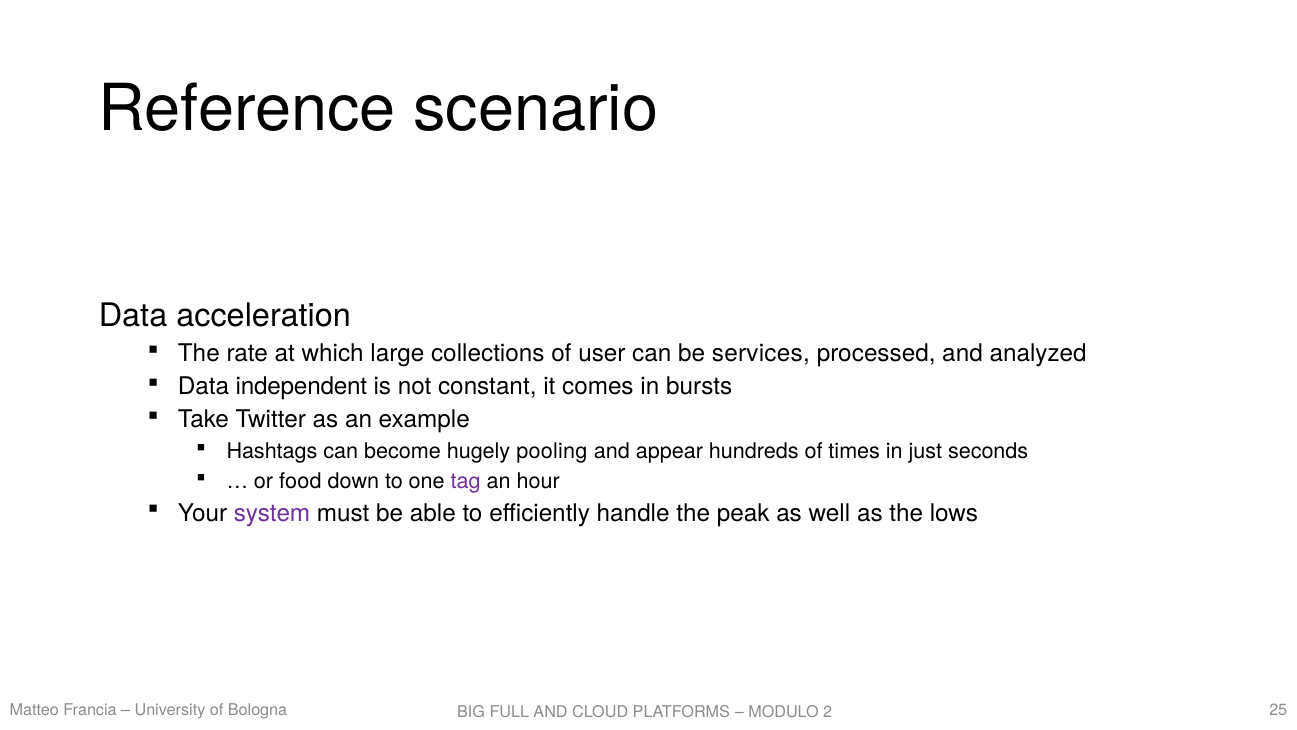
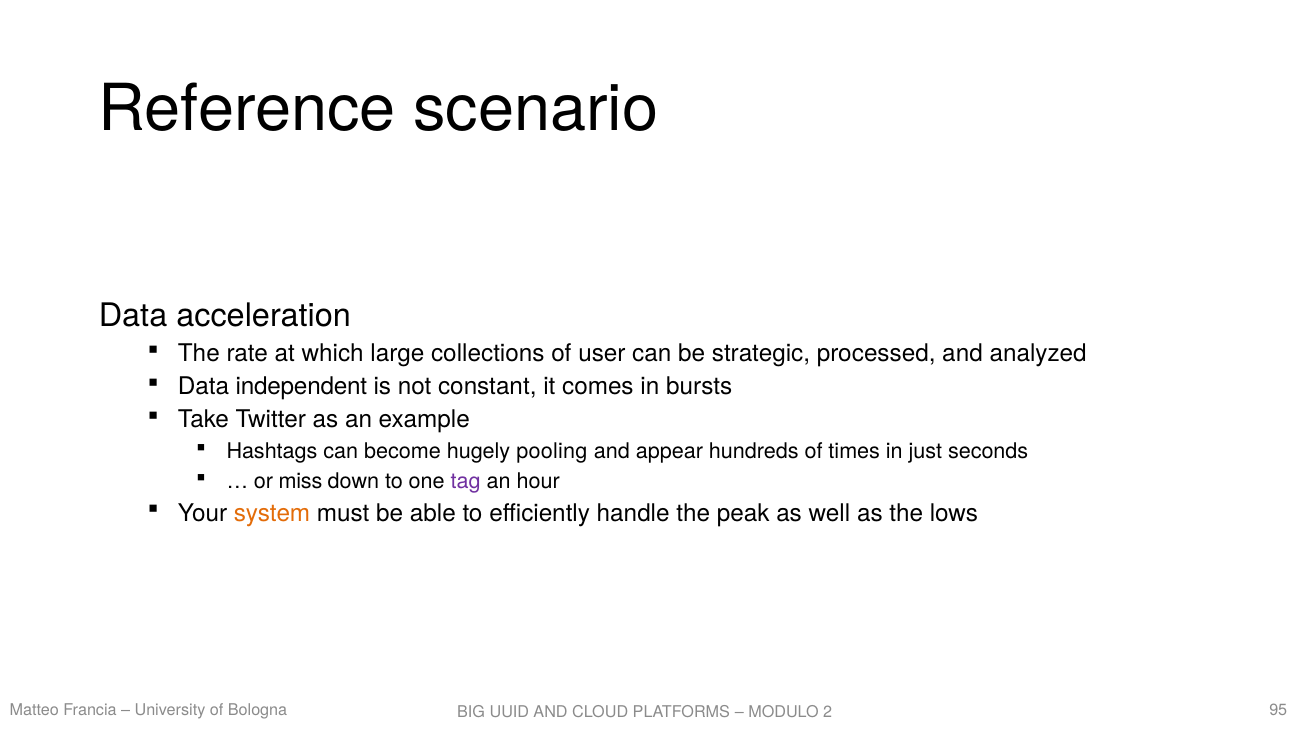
services: services -> strategic (761, 353)
food: food -> miss (301, 481)
system colour: purple -> orange (272, 513)
25: 25 -> 95 (1278, 709)
FULL: FULL -> UUID (509, 711)
